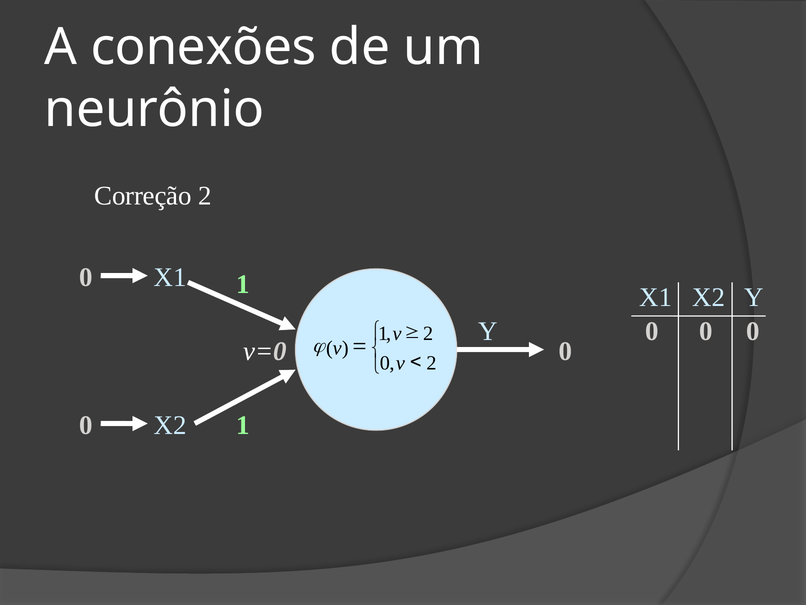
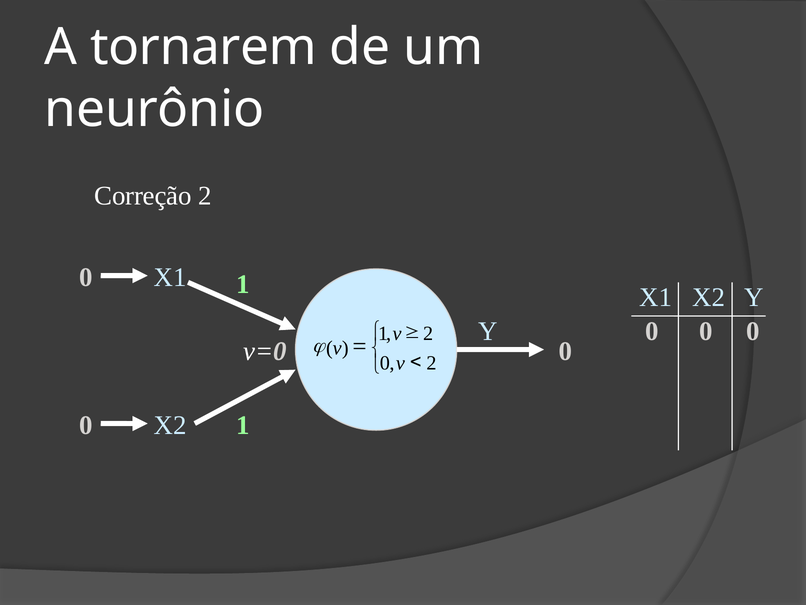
conexões: conexões -> tornarem (204, 47)
